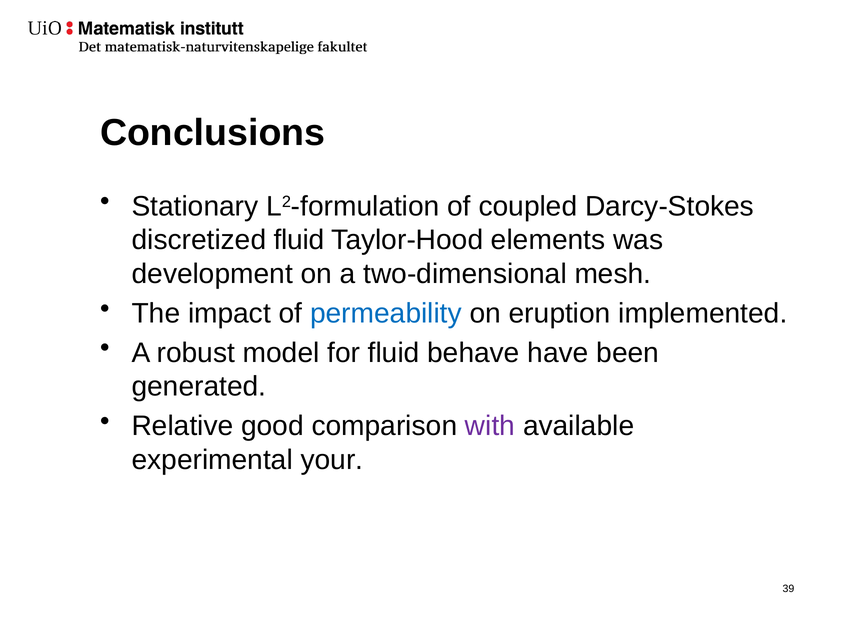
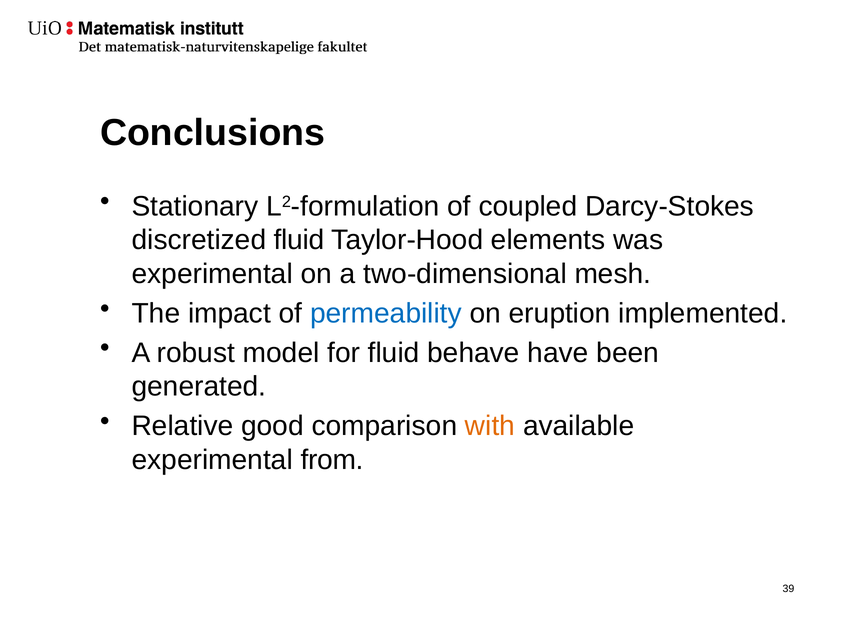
development: development -> experimental (212, 274)
with colour: purple -> orange (490, 426)
your: your -> from (332, 460)
